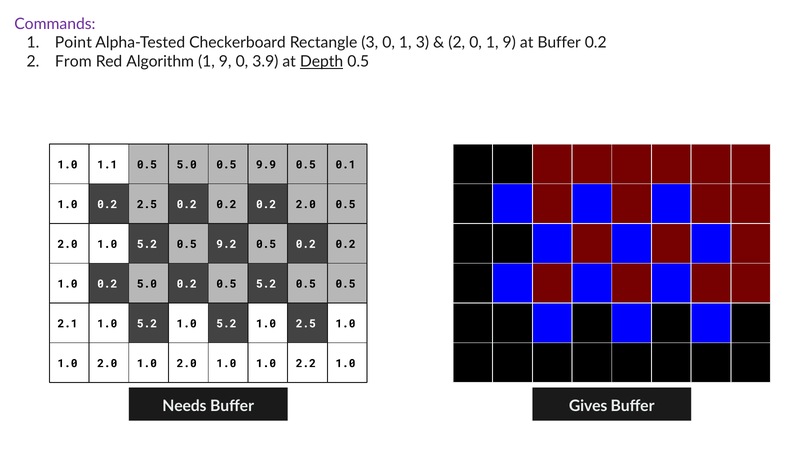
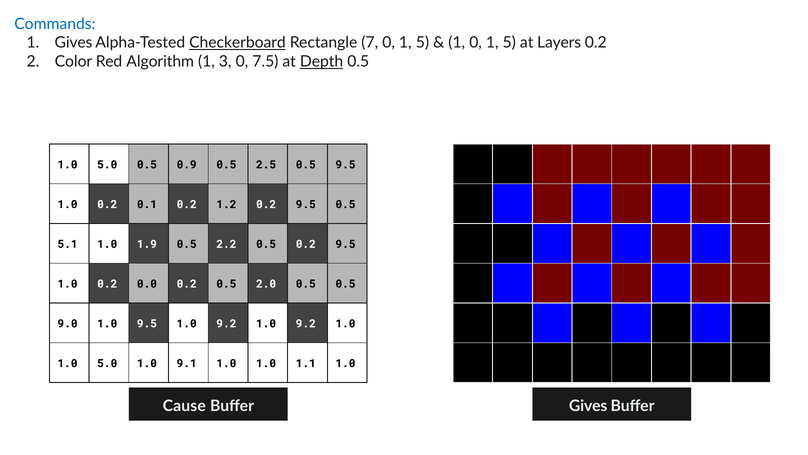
Commands colour: purple -> blue (55, 24)
1 Point: Point -> Gives (73, 43)
Checkerboard underline: none -> present (237, 43)
Rectangle 3: 3 -> 7 (370, 43)
3: 3 -> 5 (422, 43)
2: 2 -> 1 (457, 43)
9: 9 -> 5 (509, 43)
at Buffer: Buffer -> Layers (559, 43)
From: From -> Color (73, 62)
9: 9 -> 3 (225, 62)
3.9: 3.9 -> 7.5 (265, 62)
1.1: 1.1 -> 5.0 (107, 164)
0.5 5.0: 5.0 -> 0.9 (187, 164)
9.9: 9.9 -> 2.5 (266, 164)
0.5 0.1: 0.1 -> 9.5 (346, 164)
0.2 2.5: 2.5 -> 0.1 (147, 204)
0.2: 0.2 -> 1.2 (226, 204)
2.0: 2.0 -> 9.5 (306, 204)
2.0: 2.0 -> 5.1 (68, 244)
5.2: 5.2 -> 1.9 (147, 244)
9.2: 9.2 -> 2.2 (226, 244)
0.5 0.2 0.2: 0.2 -> 9.5 (346, 244)
0.2 5.0: 5.0 -> 0.0 (147, 284)
0.5 5.2: 5.2 -> 2.0 (266, 284)
2.1: 2.1 -> 9.0 (68, 323)
5.2: 5.2 -> 9.5 (147, 323)
5.2: 5.2 -> 9.2 (226, 323)
2.5: 2.5 -> 9.2 (306, 323)
2.0: 2.0 -> 5.0 (107, 363)
2.0: 2.0 -> 9.1 (187, 363)
2.2: 2.2 -> 1.1 (306, 363)
Needs: Needs -> Cause (184, 406)
